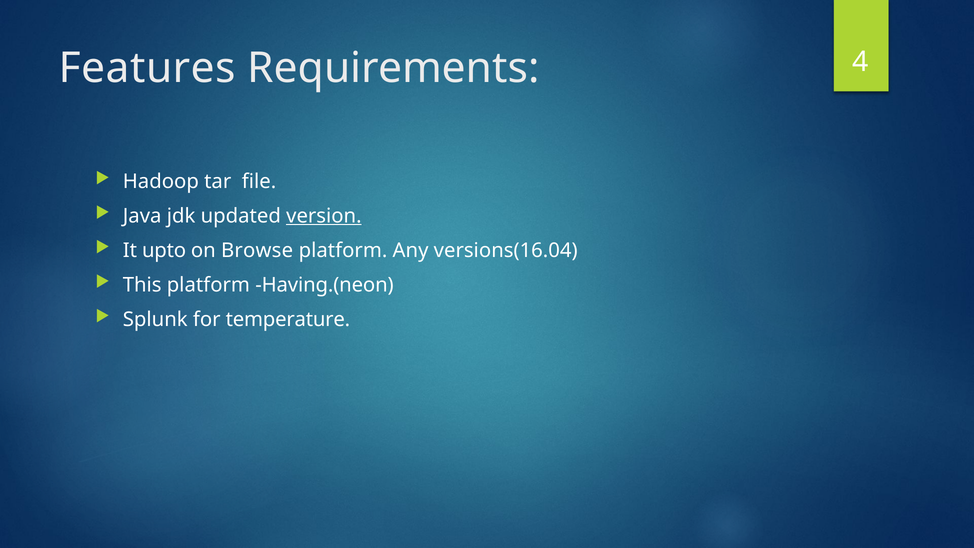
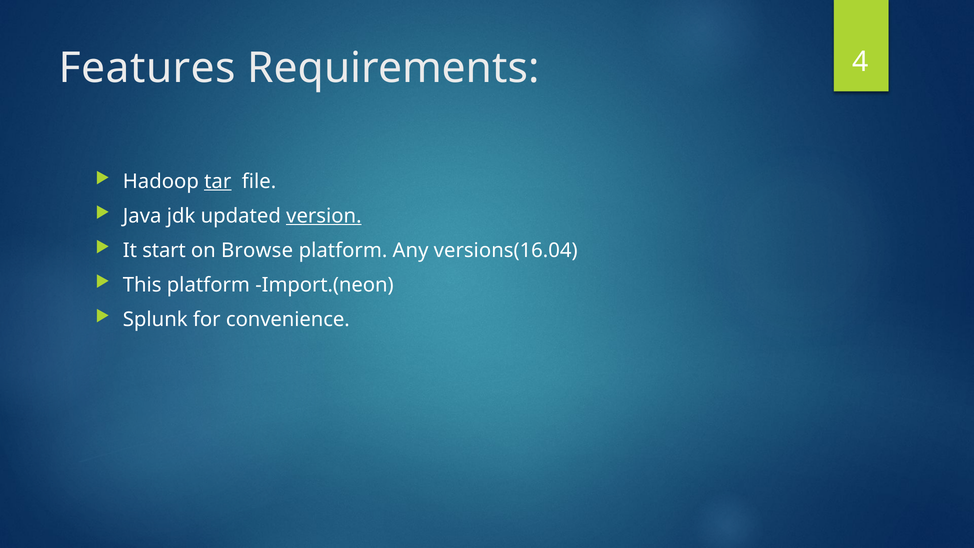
tar underline: none -> present (218, 181)
upto: upto -> start (164, 250)
Having.(neon: Having.(neon -> Import.(neon (324, 285)
temperature: temperature -> convenience (288, 319)
